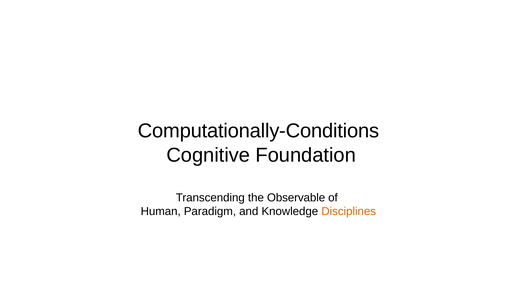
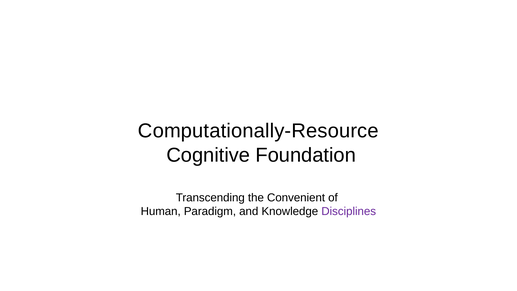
Computationally-Conditions: Computationally-Conditions -> Computationally-Resource (258, 131)
Observable: Observable -> Convenient (296, 198)
Disciplines colour: orange -> purple (349, 211)
